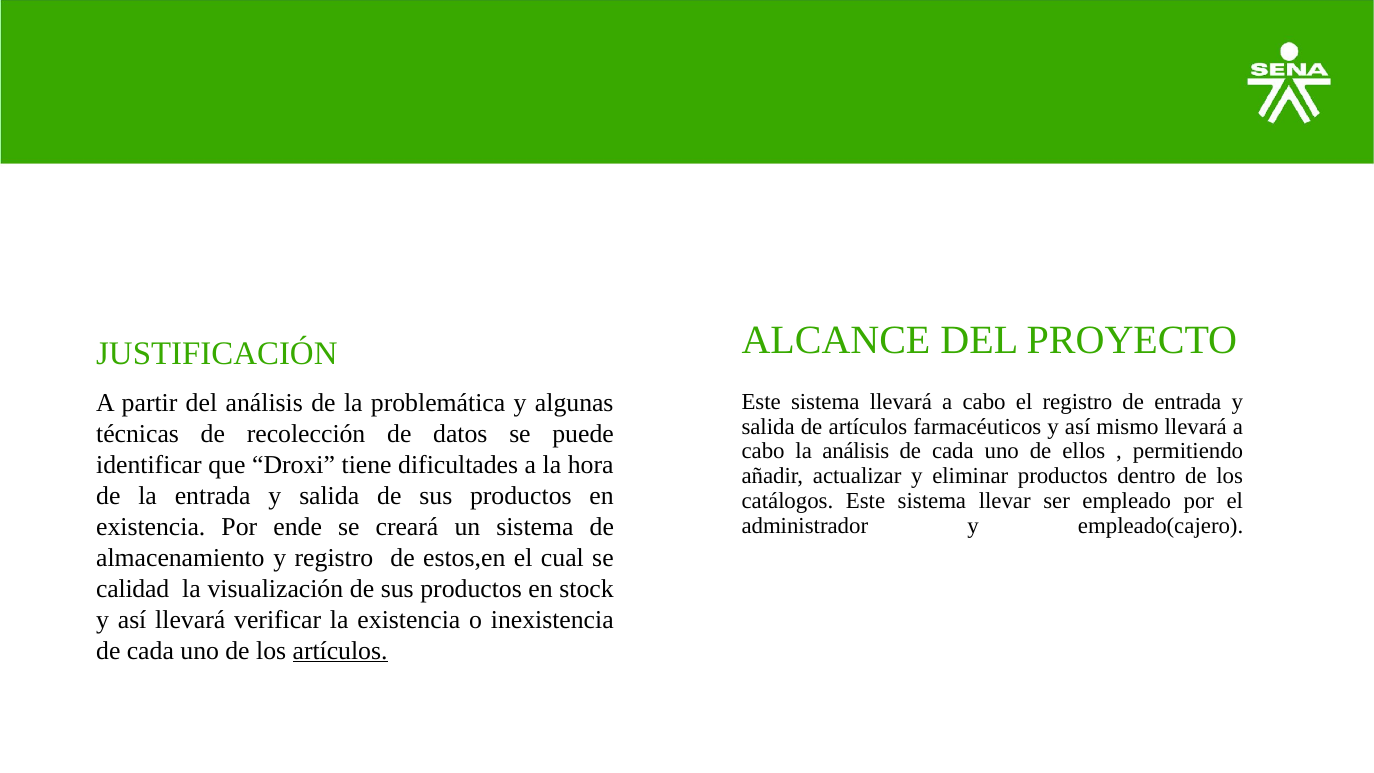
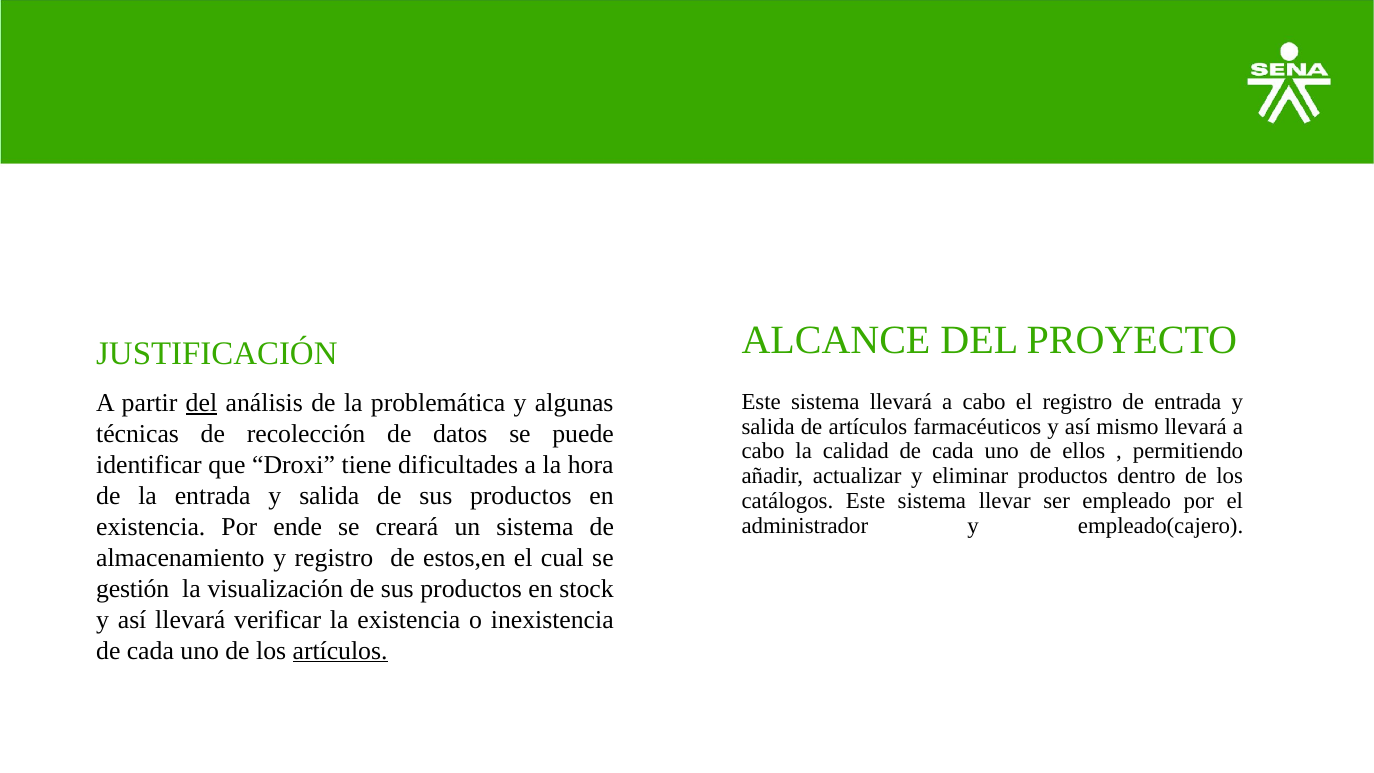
del underline: none -> present (201, 403)
la análisis: análisis -> calidad (856, 451)
calidad: calidad -> gestión (133, 589)
